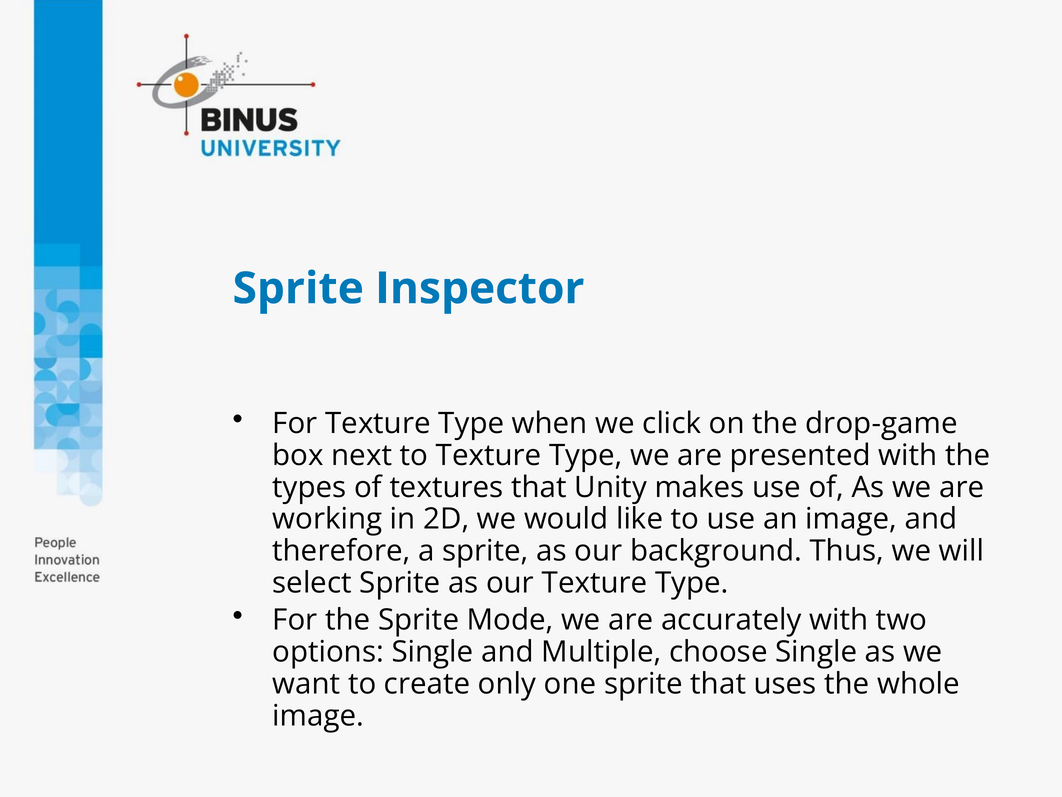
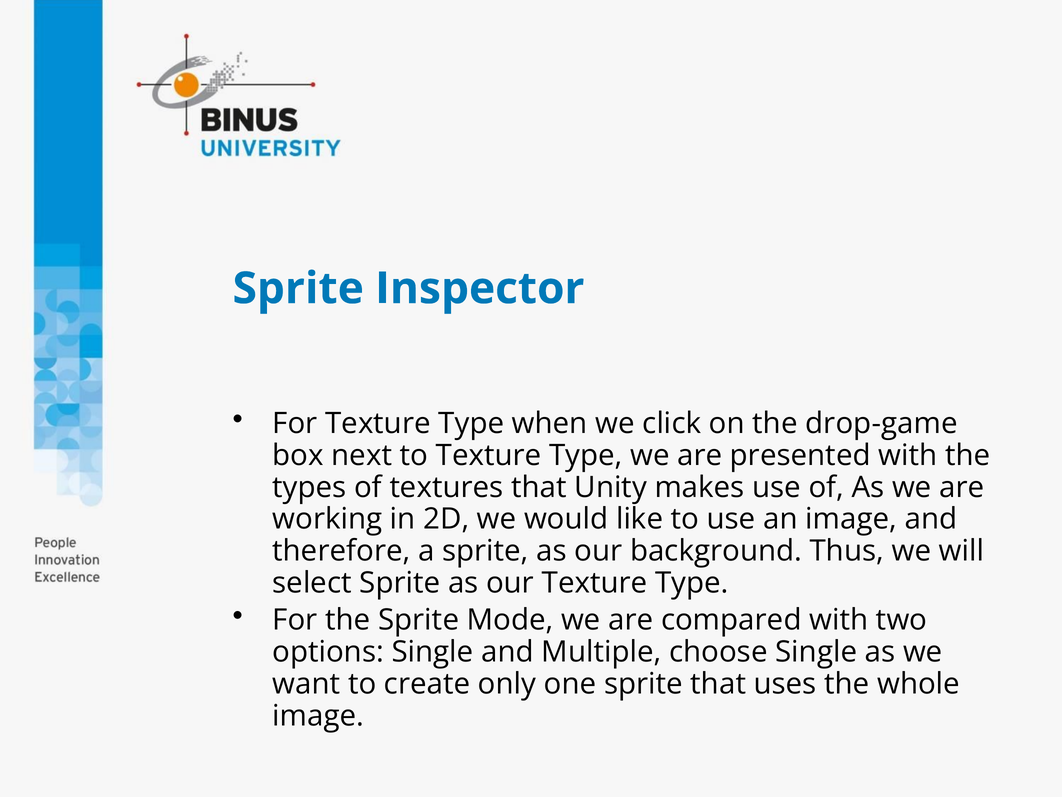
accurately: accurately -> compared (731, 620)
